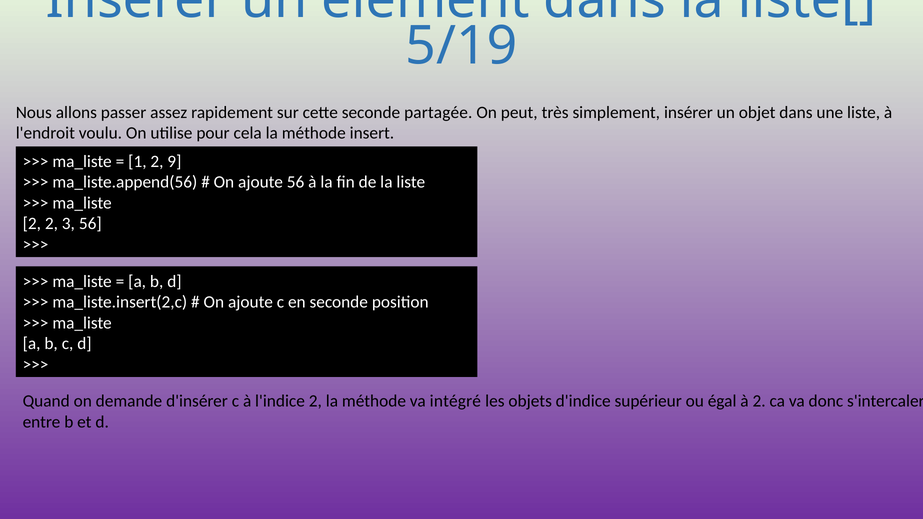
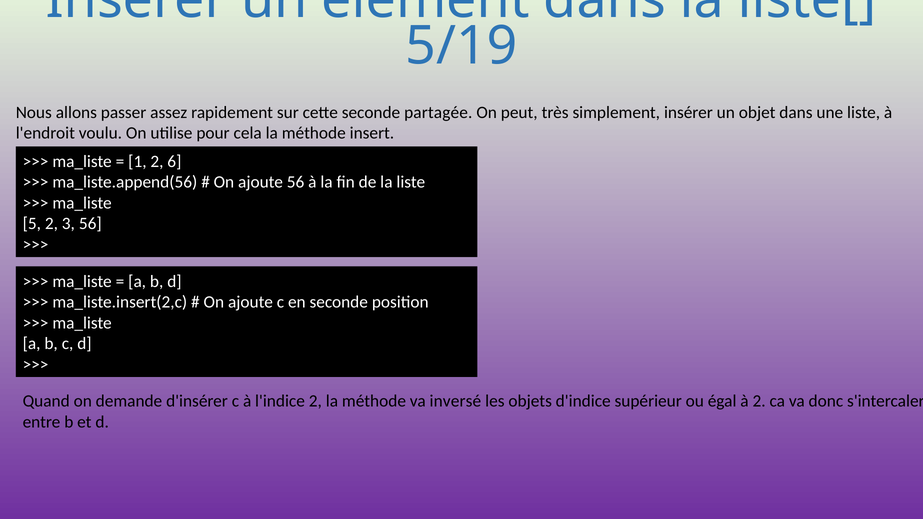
9: 9 -> 6 (174, 162)
2: 2 -> 5 (32, 224)
intégré: intégré -> inversé (455, 401)
